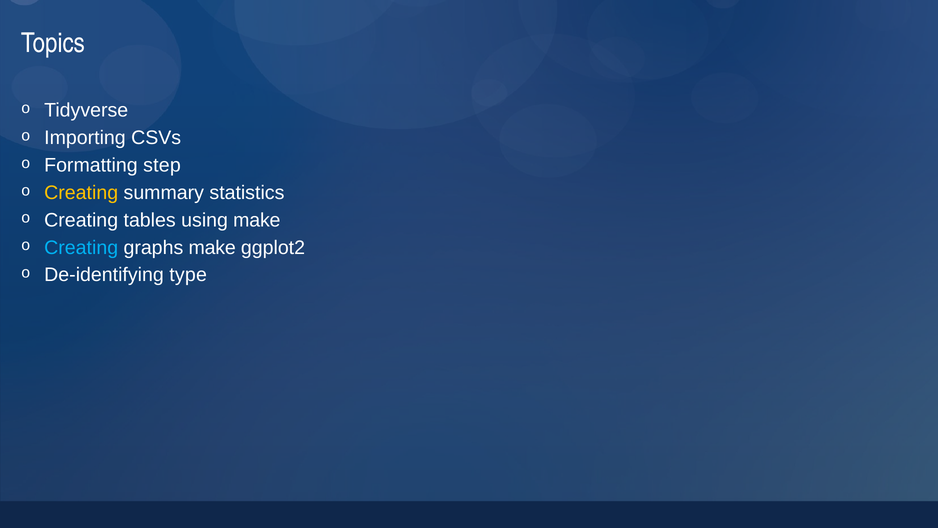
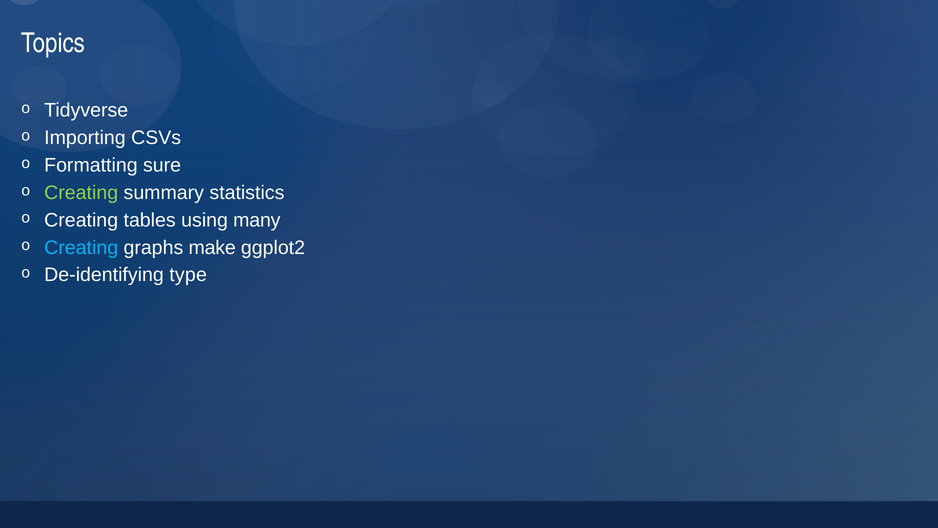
step: step -> sure (162, 165)
Creating colour: yellow -> light green (81, 193)
using make: make -> many (257, 220)
